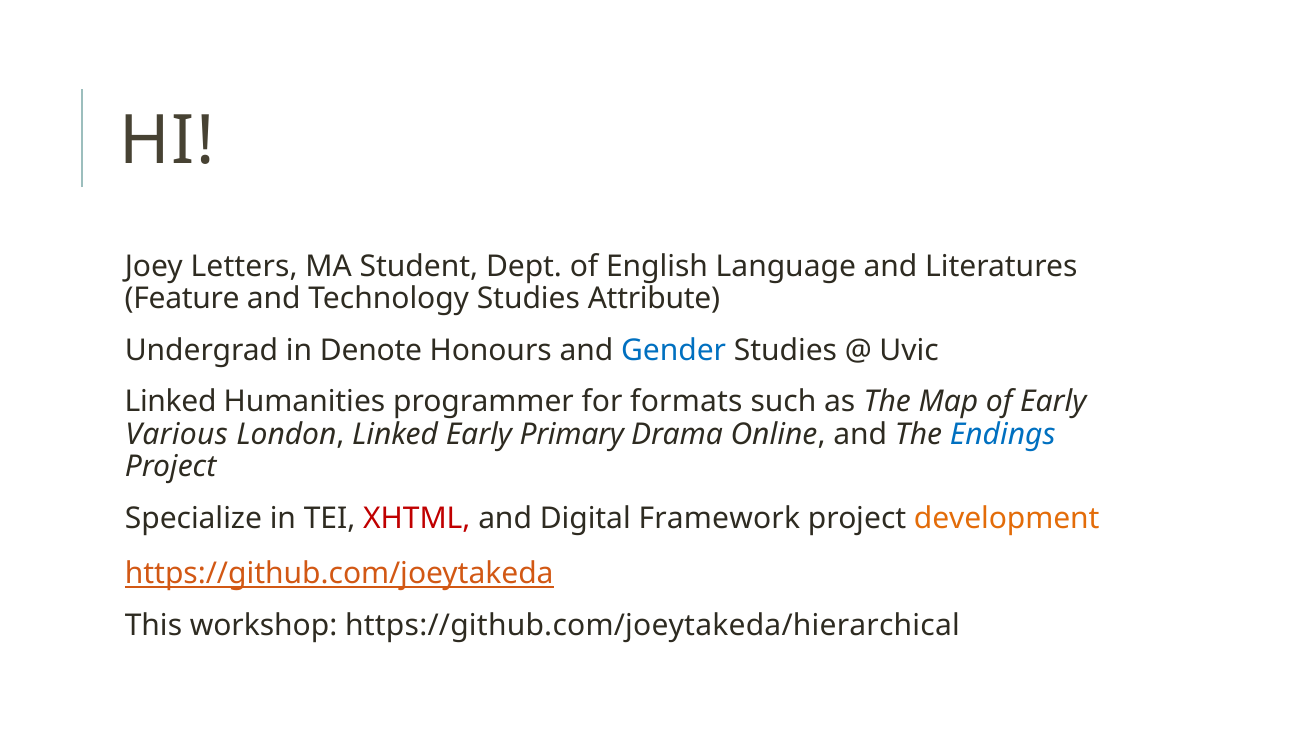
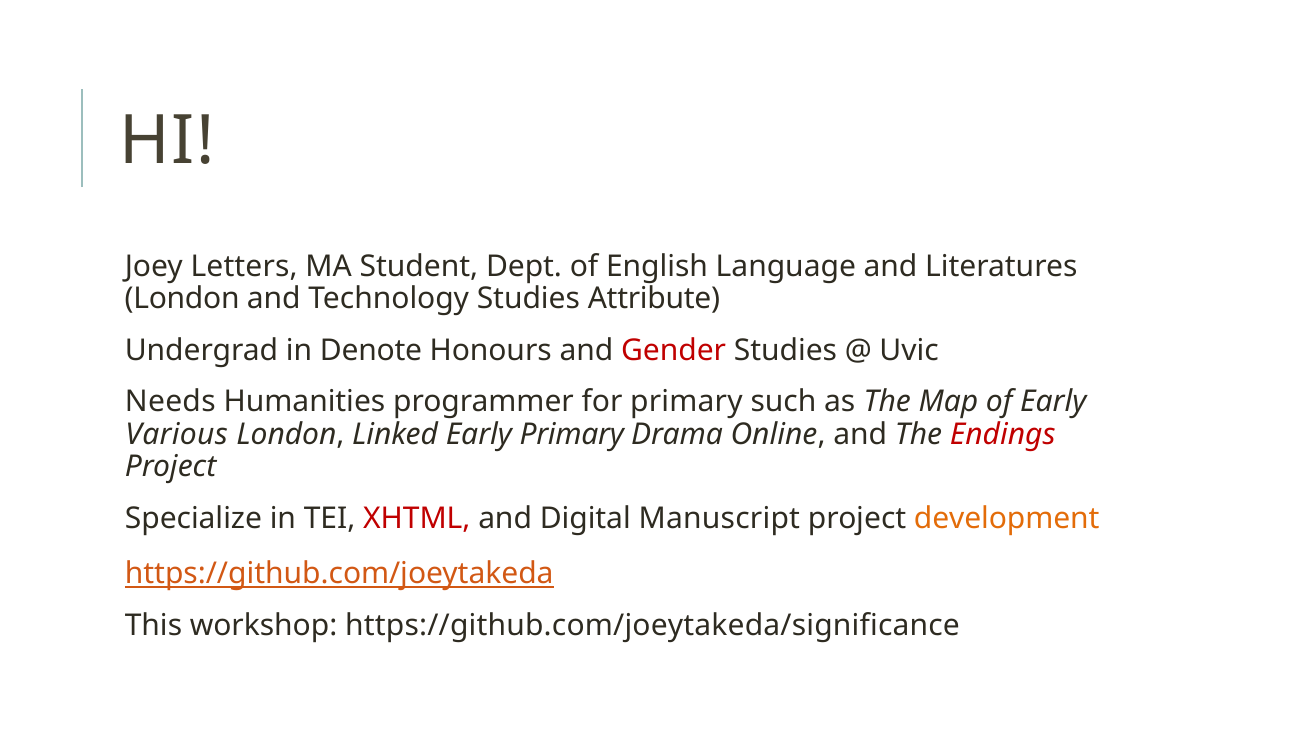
Feature: Feature -> London (182, 299)
Gender colour: blue -> red (674, 351)
Linked: Linked -> Needs (170, 402)
for formats: formats -> primary (686, 402)
Endings colour: blue -> red (1003, 435)
Framework: Framework -> Manuscript (719, 519)
https://github.com/joeytakeda/hierarchical: https://github.com/joeytakeda/hierarchical -> https://github.com/joeytakeda/significance (653, 626)
